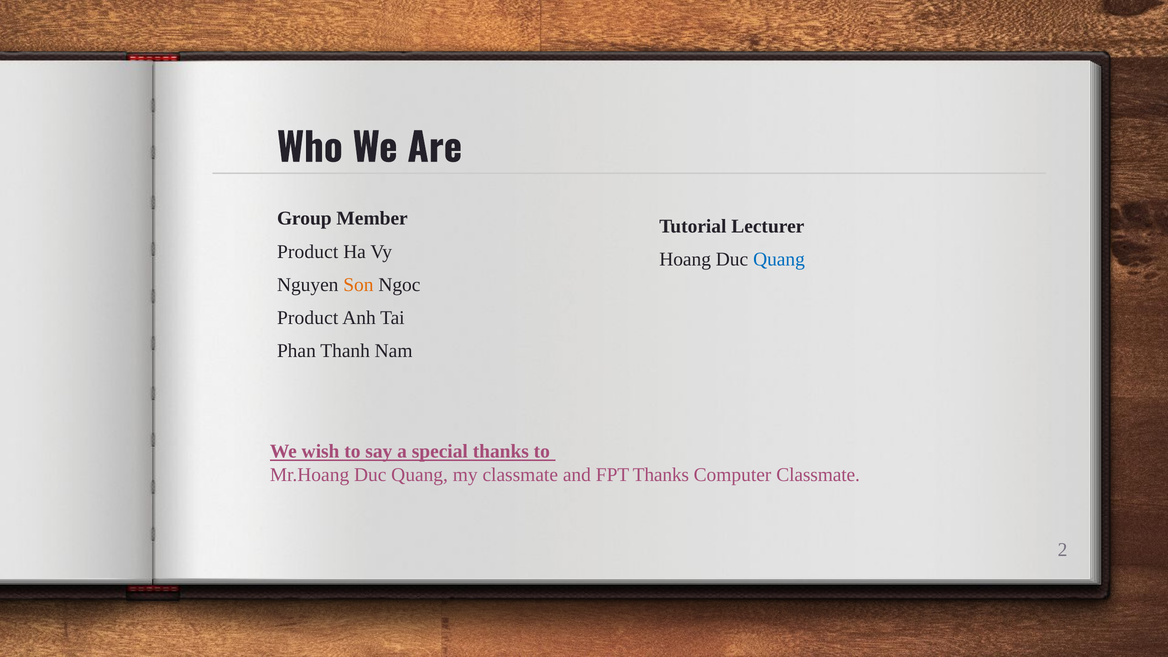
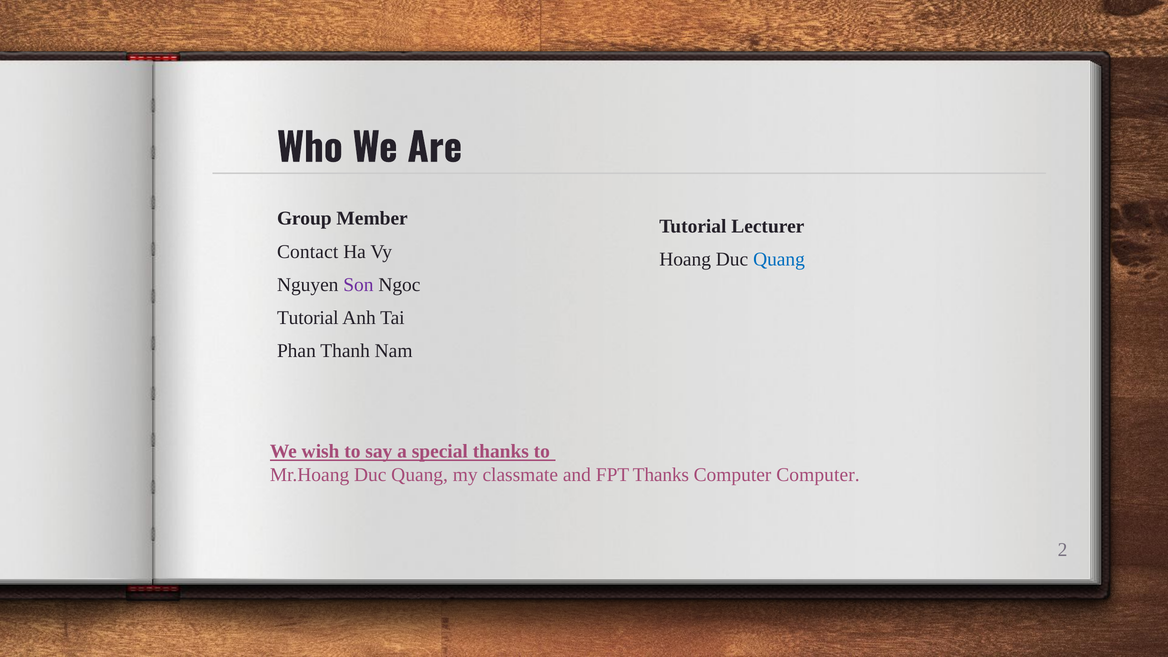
Product: Product -> Contact (308, 252)
Son colour: orange -> purple (358, 285)
Product: Product -> Tutorial (308, 318)
Computer Classmate: Classmate -> Computer (818, 475)
